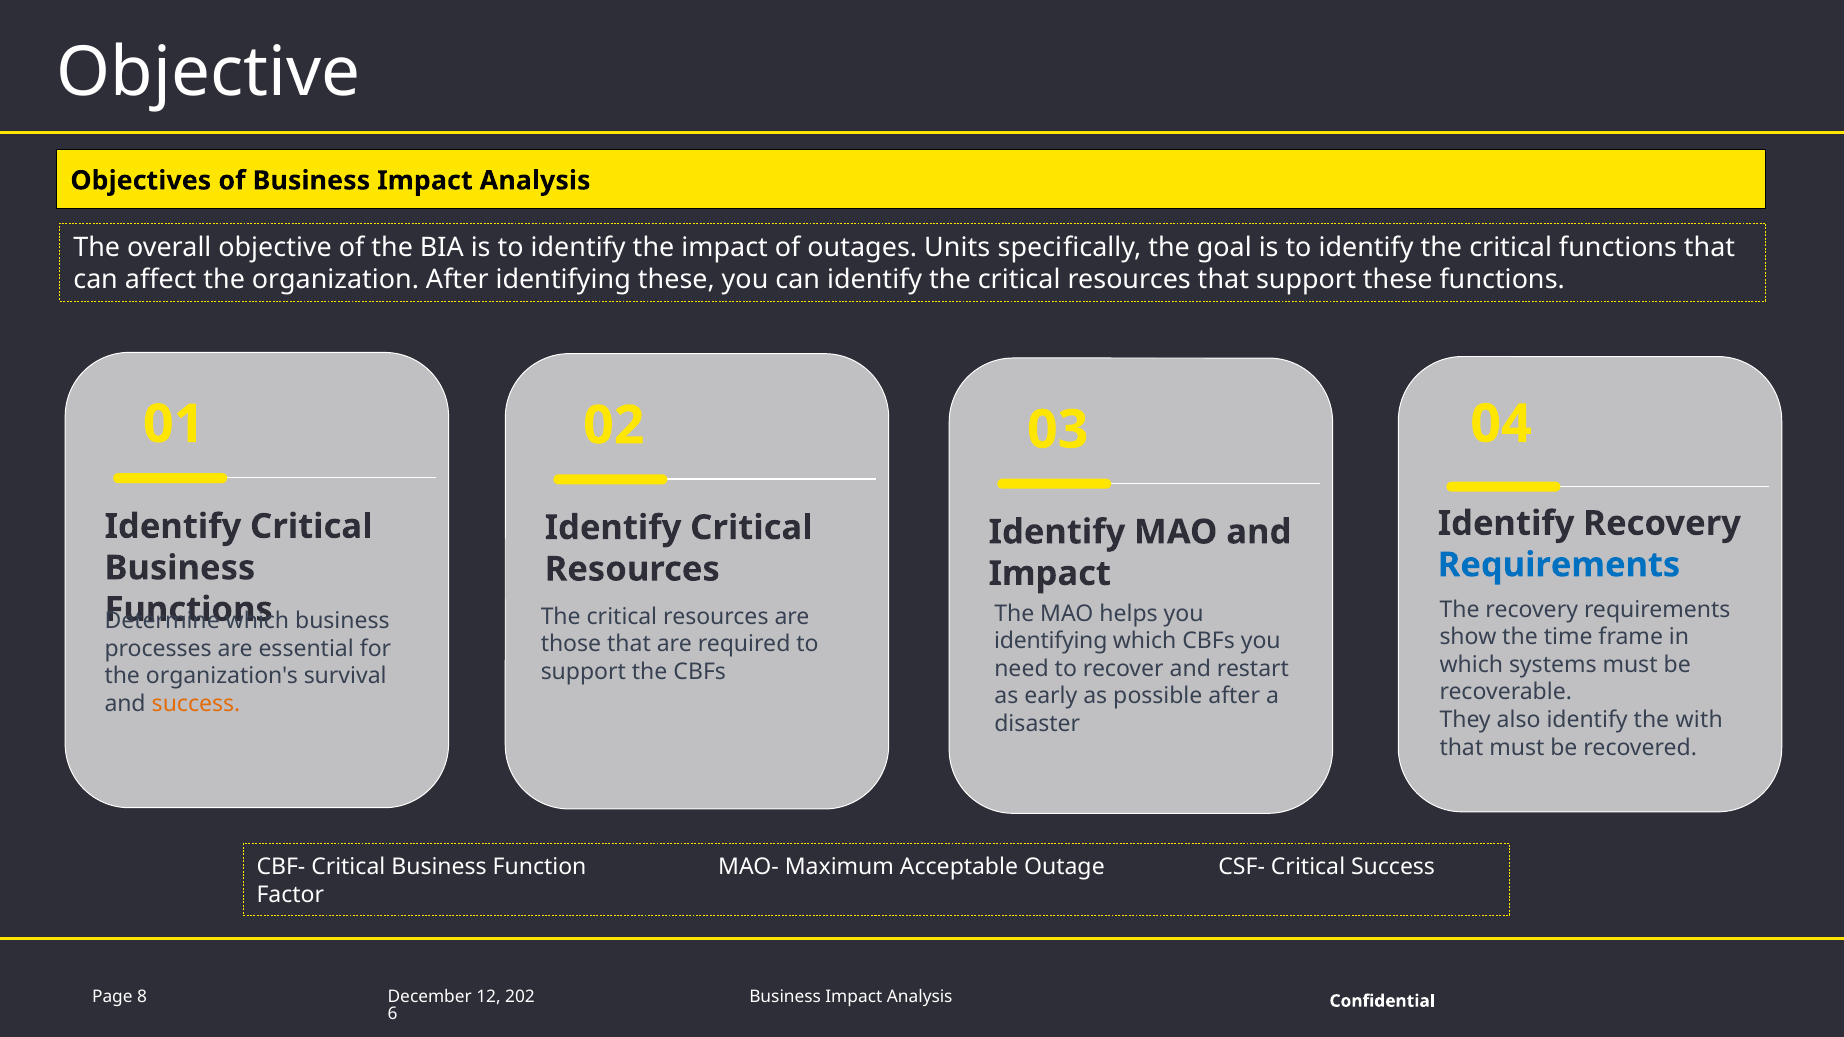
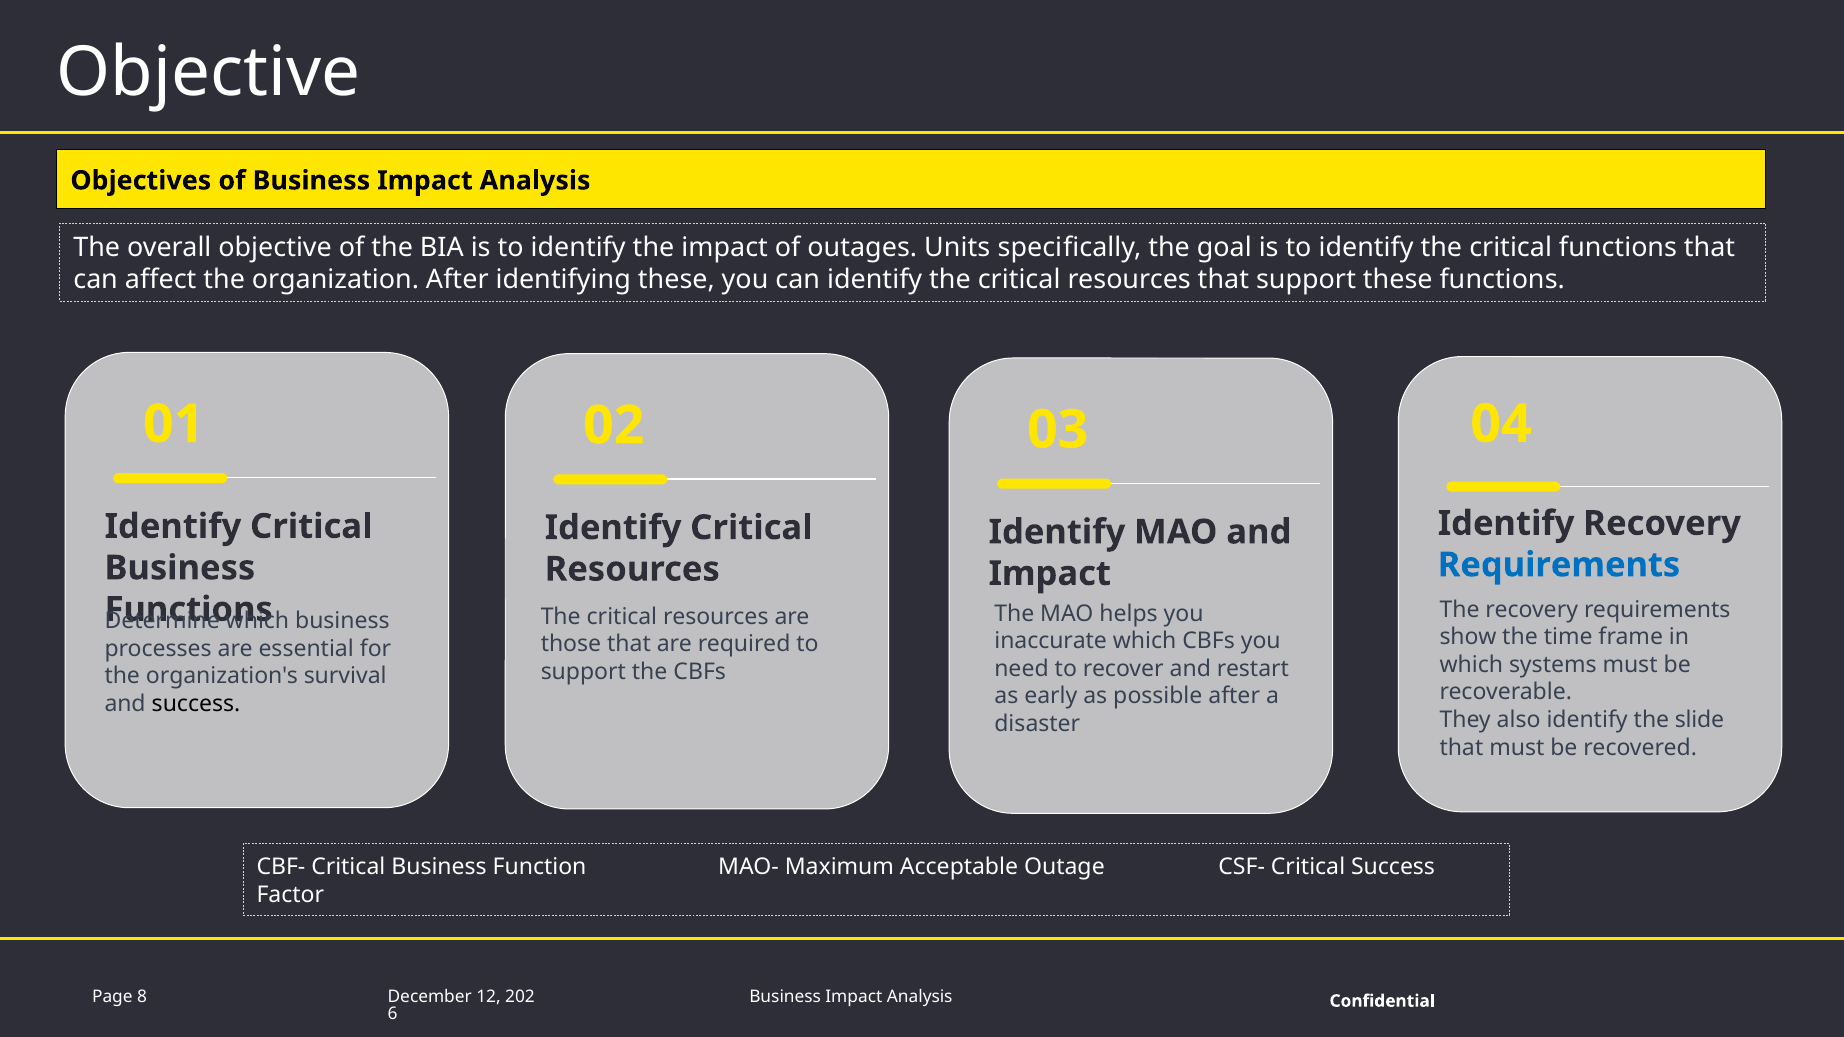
identifying: identifying -> inaccurate (1051, 641)
success colour: orange -> black (196, 704)
with: with -> slide (1699, 720)
